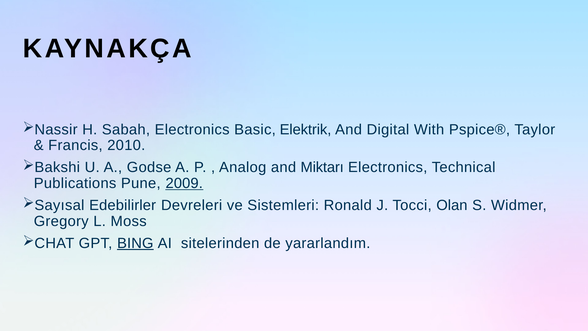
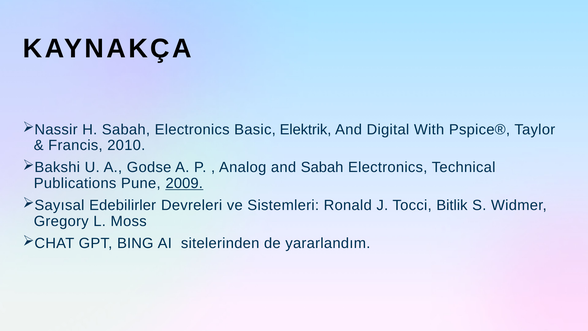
and Miktarı: Miktarı -> Sabah (322, 167)
Olan: Olan -> Bitlik (452, 205)
BING underline: present -> none (135, 243)
